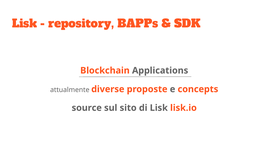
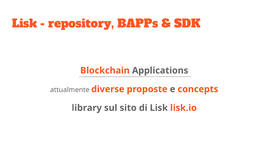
source: source -> library (87, 108)
